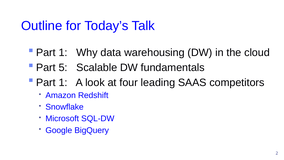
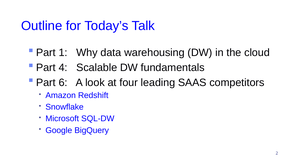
5: 5 -> 4 (63, 67)
1: 1 -> 6 (63, 82)
